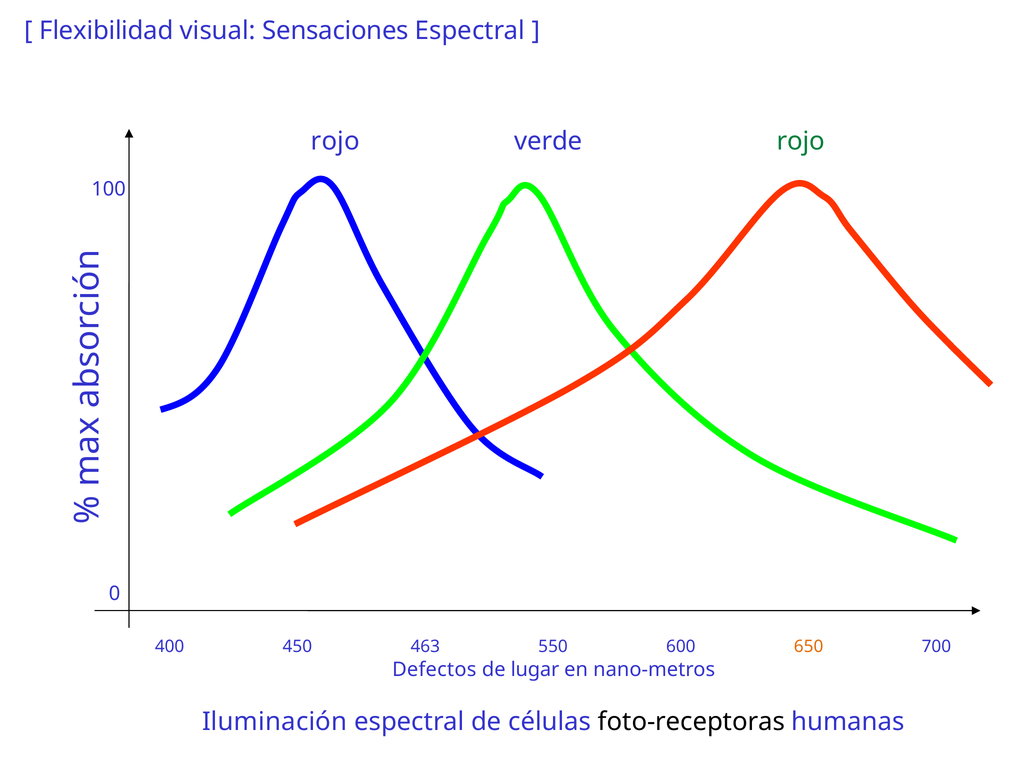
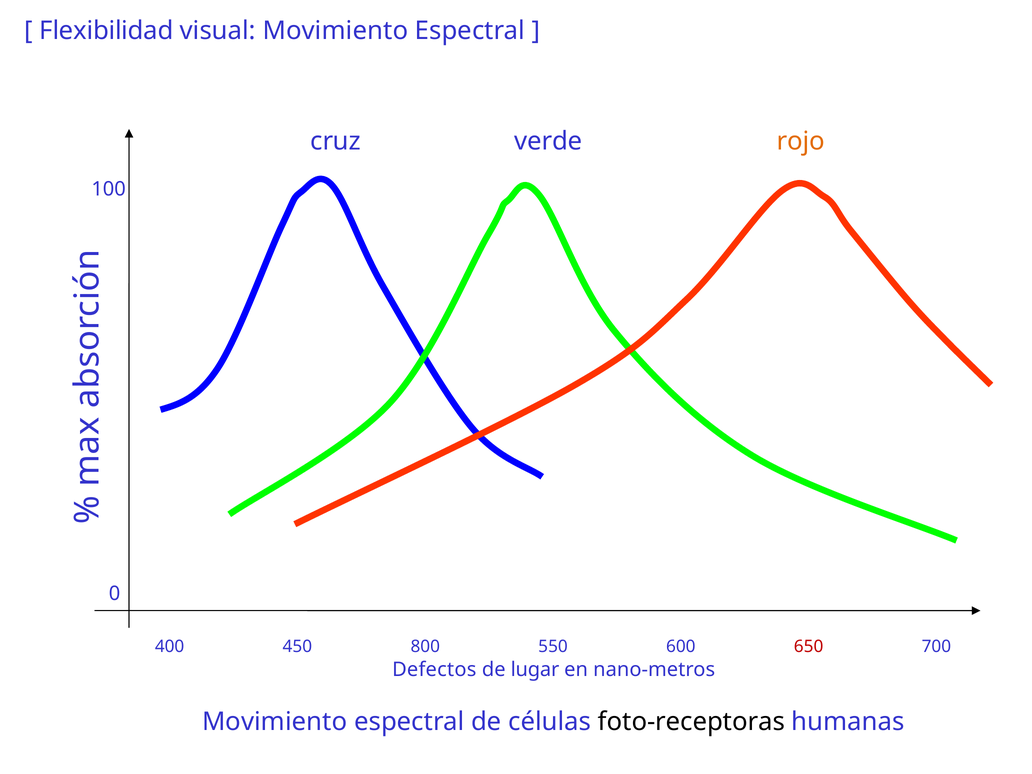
visual Sensaciones: Sensaciones -> Movimiento (335, 31)
rojo: rojo -> cruz (336, 141)
rojo colour: green -> orange (801, 141)
463: 463 -> 800 (425, 646)
650 colour: orange -> red (809, 646)
Iluminación: Iluminación -> Movimiento (275, 722)
